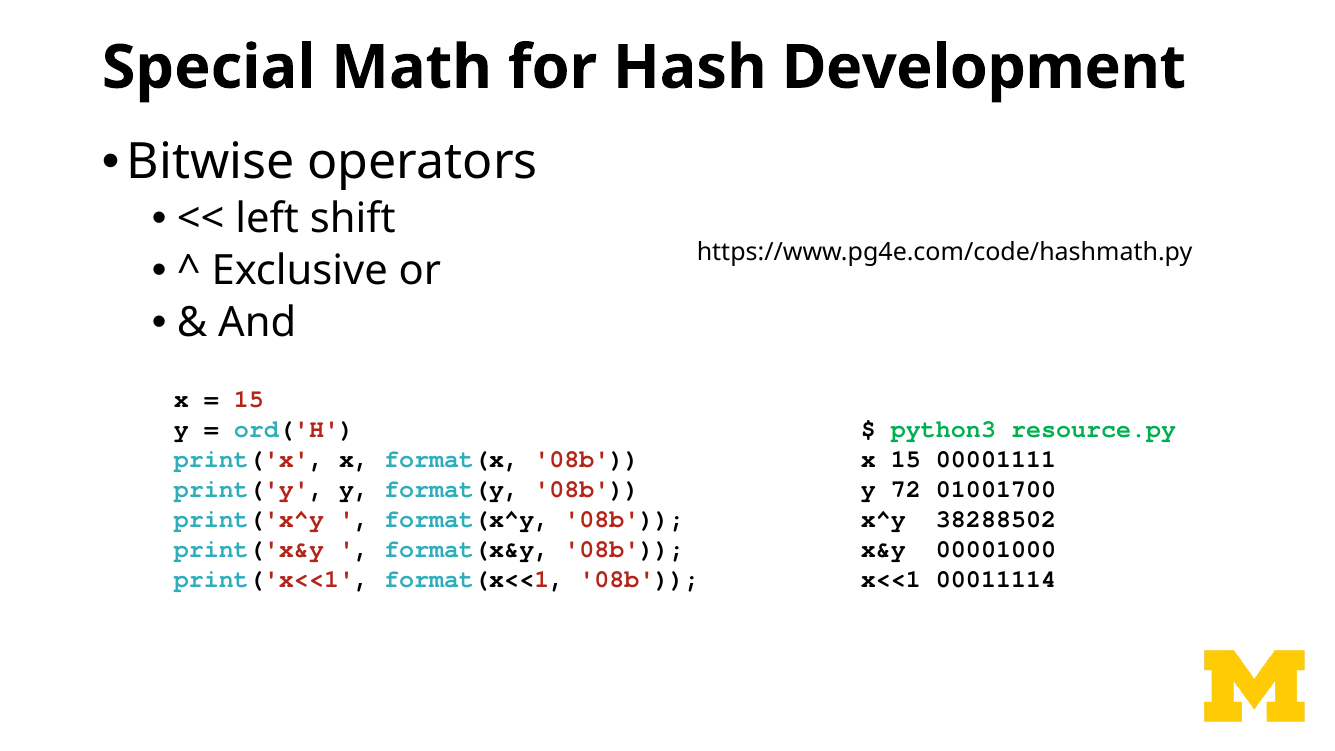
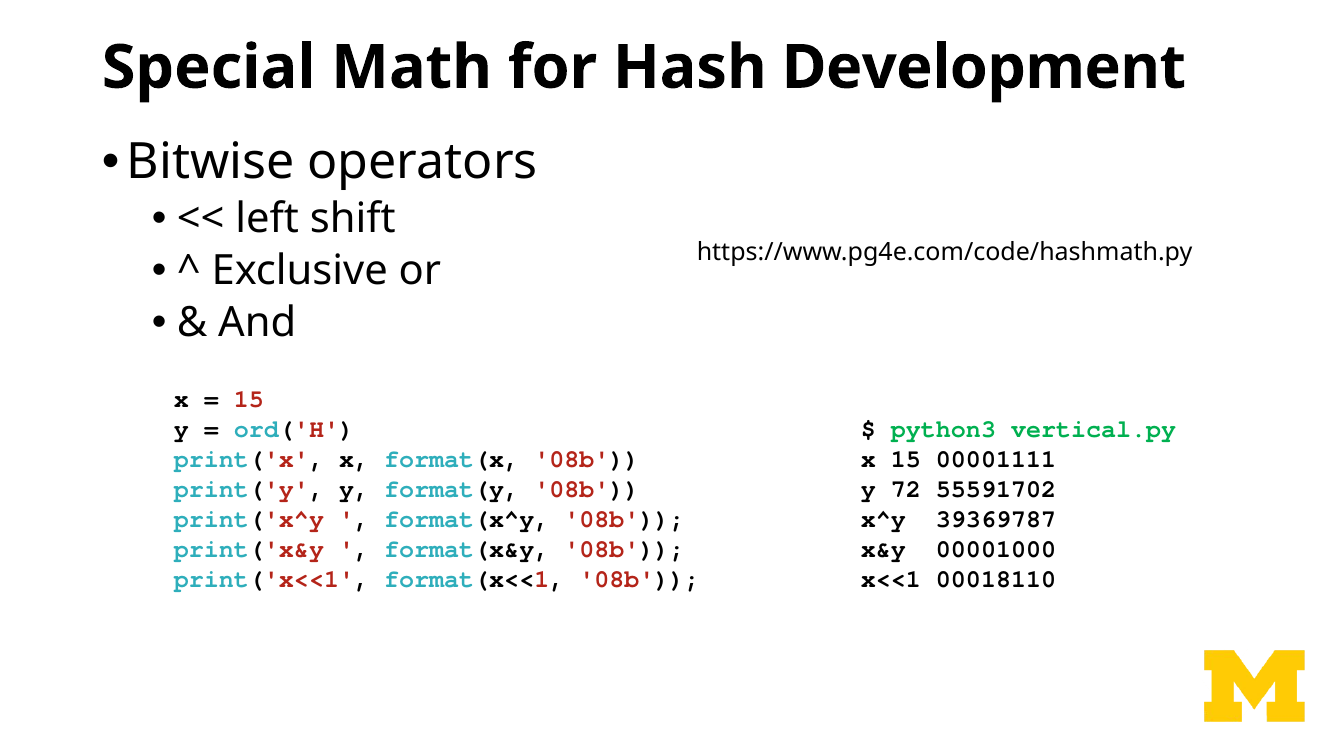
resource.py: resource.py -> vertical.py (1094, 429)
01001700: 01001700 -> 55591702 (996, 489)
38288502: 38288502 -> 39369787 (996, 520)
00011114: 00011114 -> 00018110 (996, 580)
